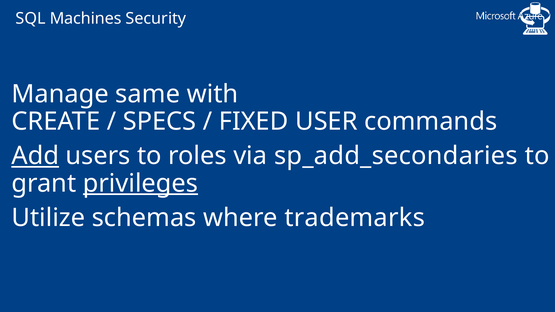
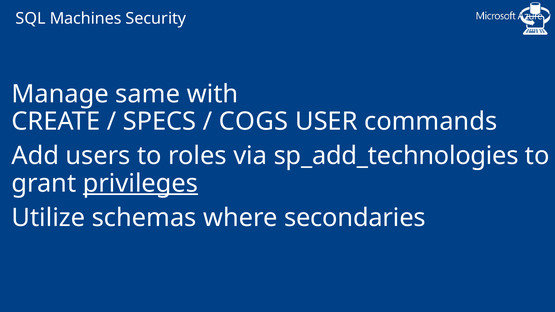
FIXED: FIXED -> COGS (253, 122)
Add underline: present -> none (35, 156)
sp_add_secondaries: sp_add_secondaries -> sp_add_technologies (396, 156)
trademarks: trademarks -> secondaries (355, 218)
